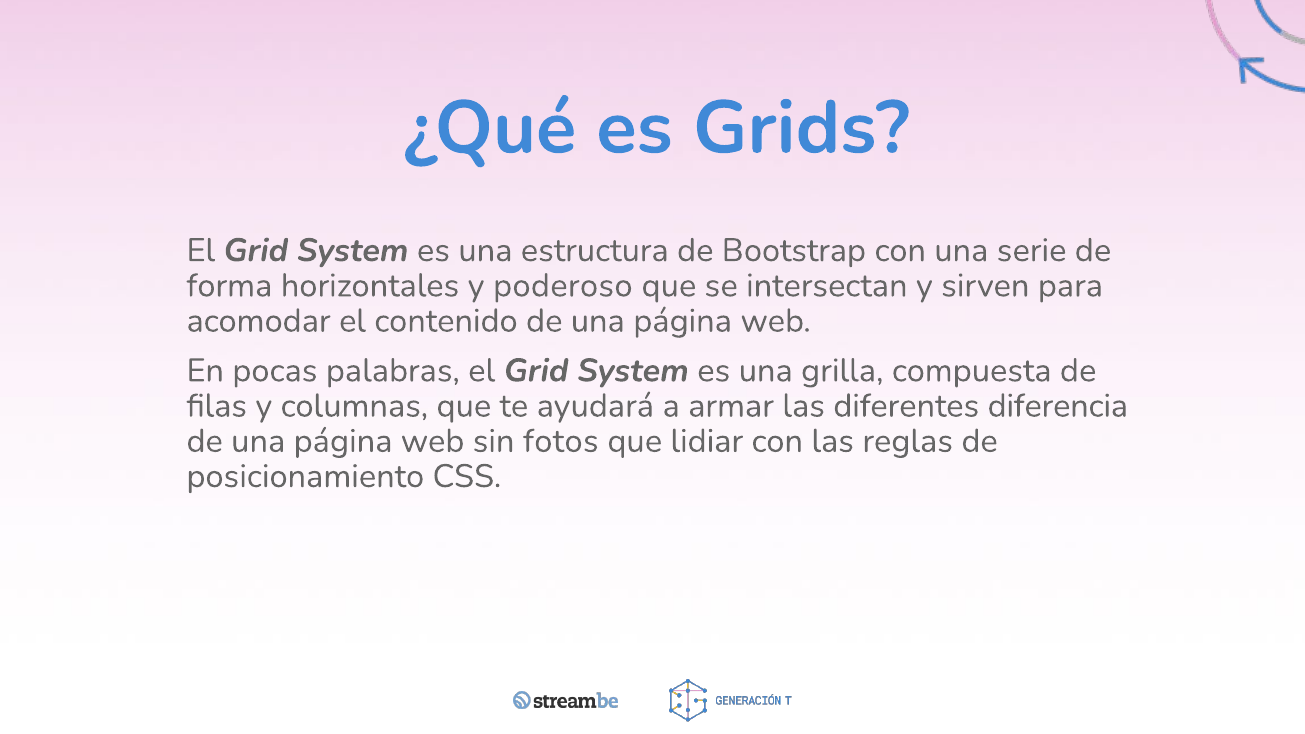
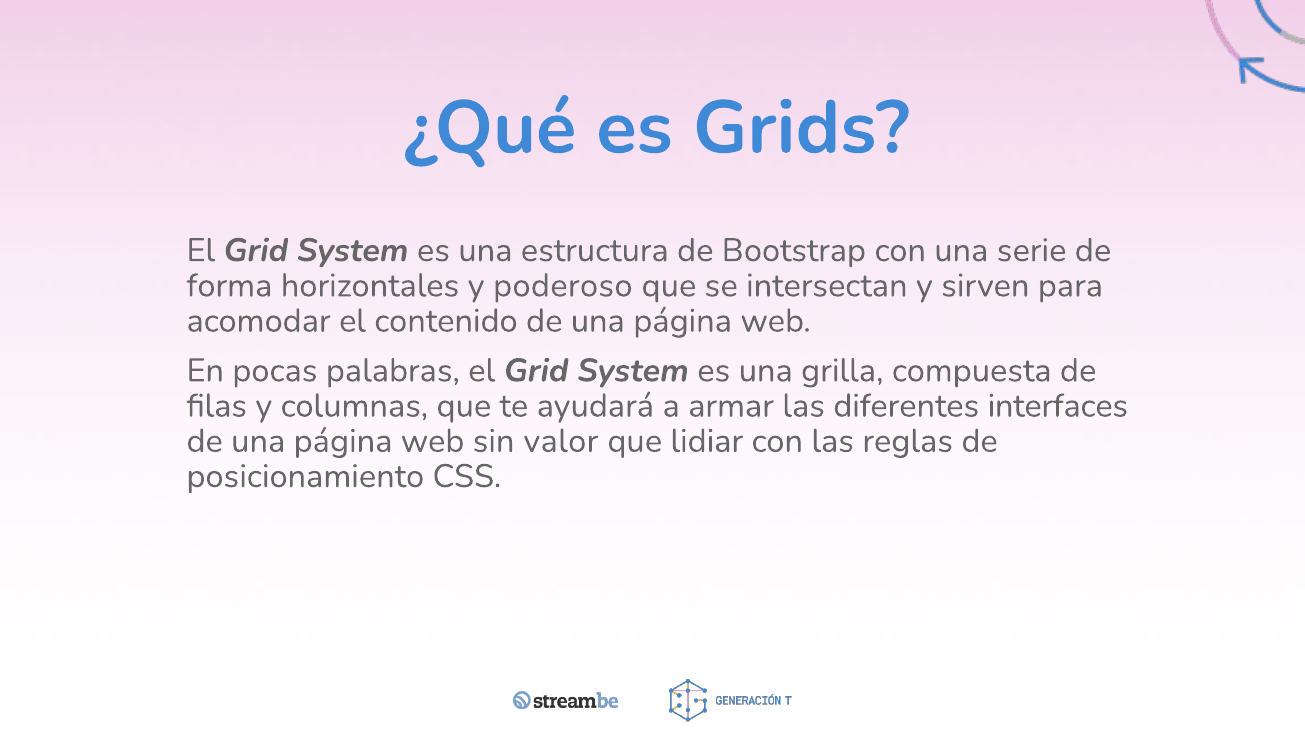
diferencia: diferencia -> interfaces (1058, 406)
fotos: fotos -> valor (561, 441)
